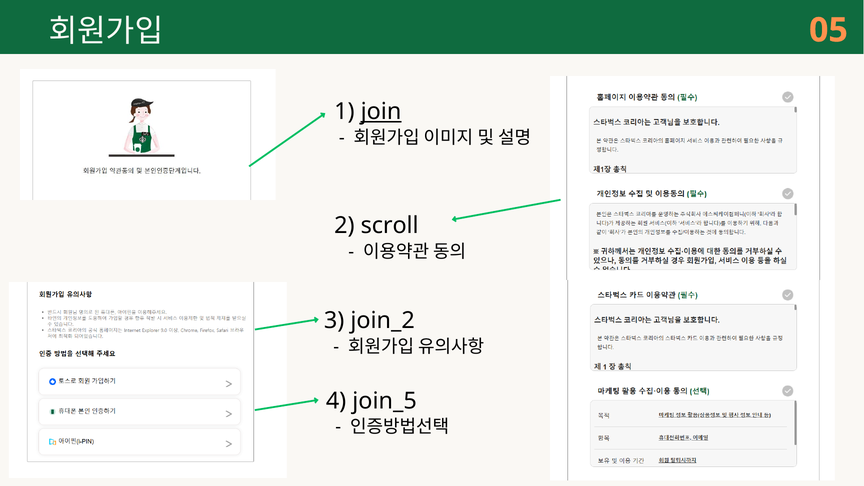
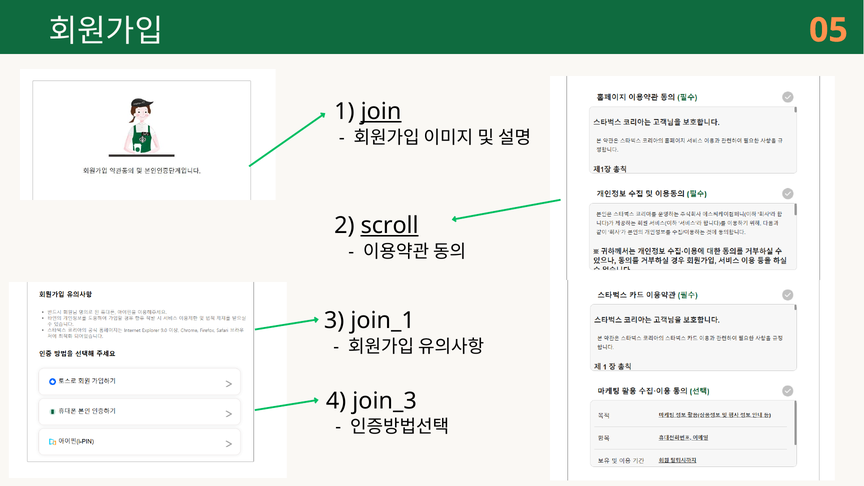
scroll underline: none -> present (390, 226)
join_2: join_2 -> join_1 (383, 320)
join_5: join_5 -> join_3 (385, 401)
